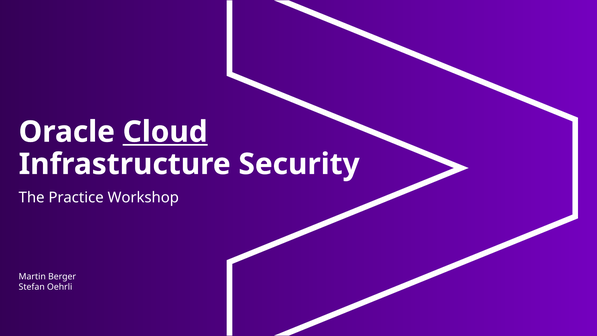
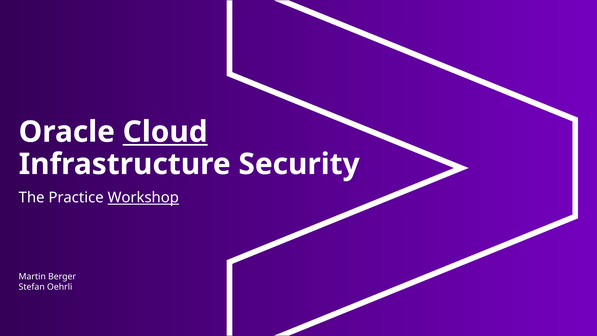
Workshop underline: none -> present (143, 198)
